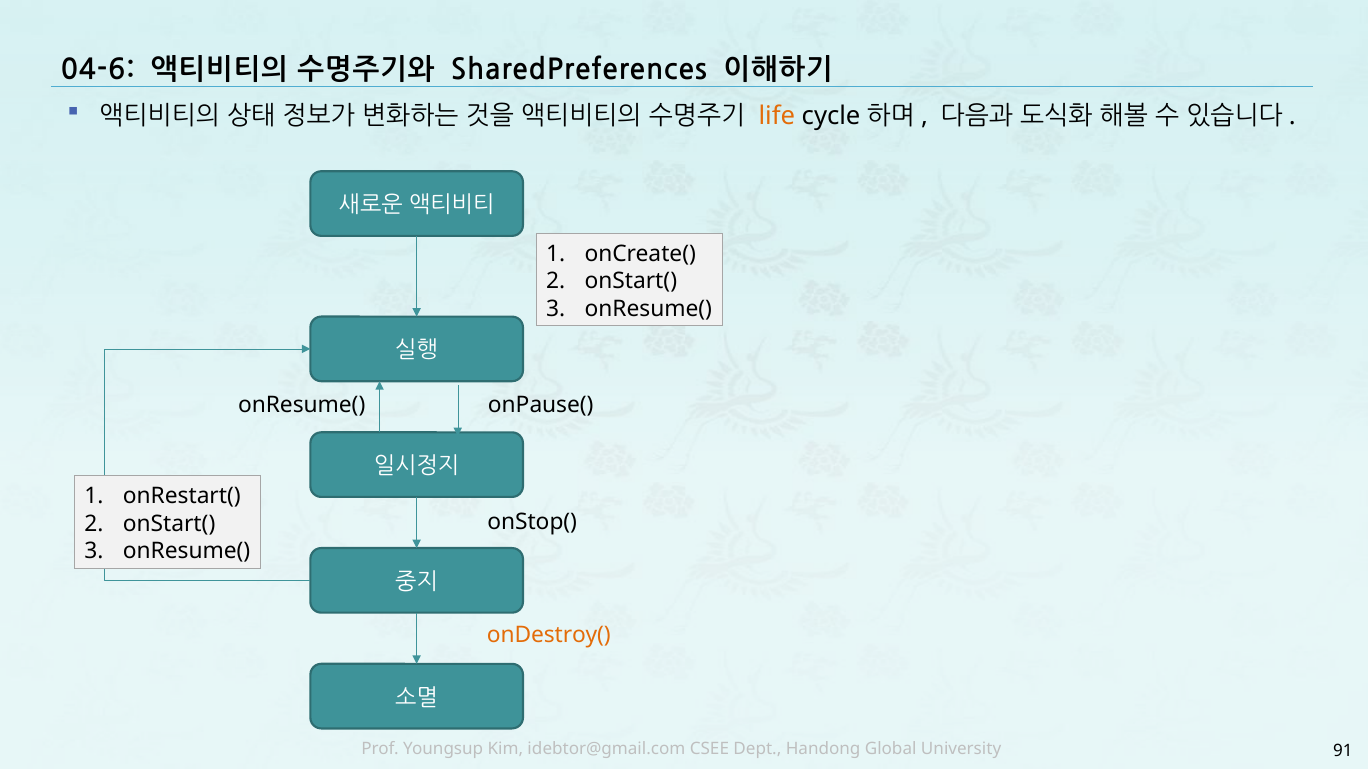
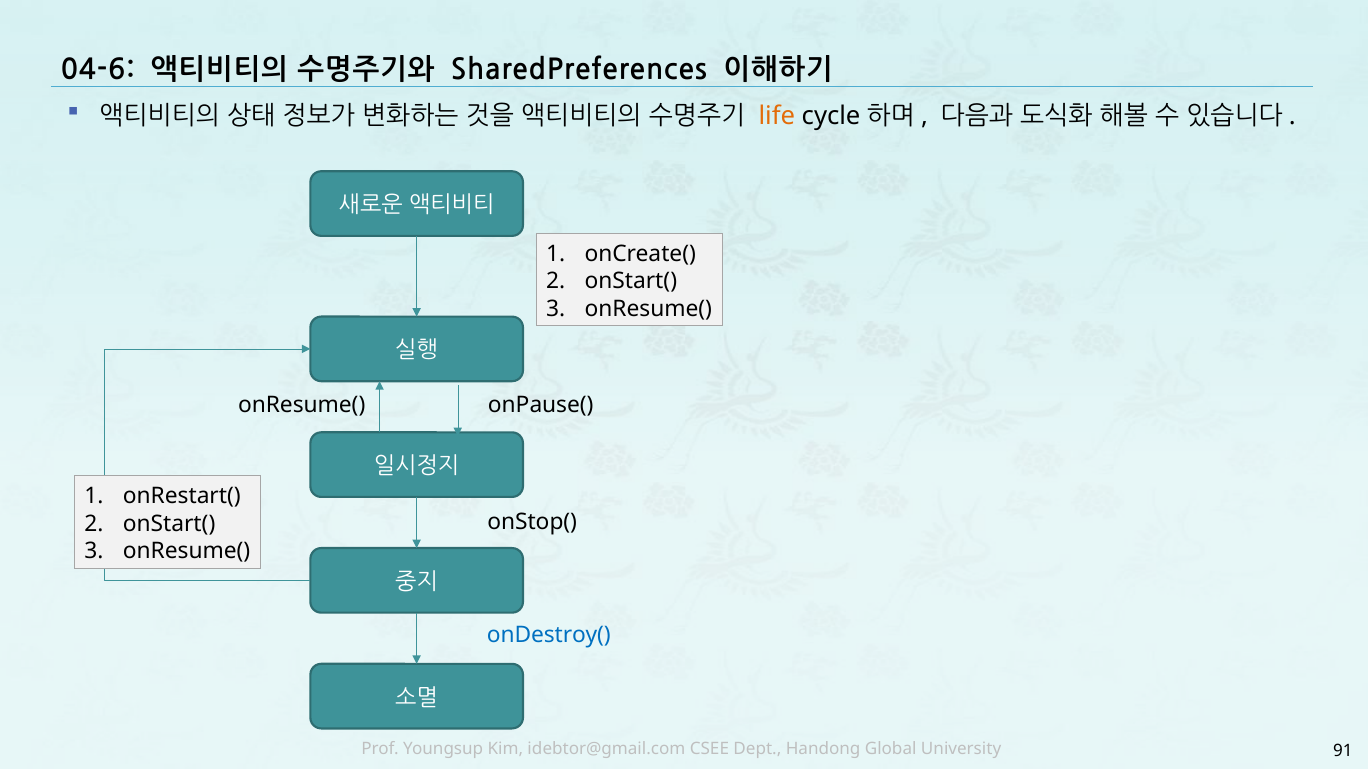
onDestroy( colour: orange -> blue (549, 635)
